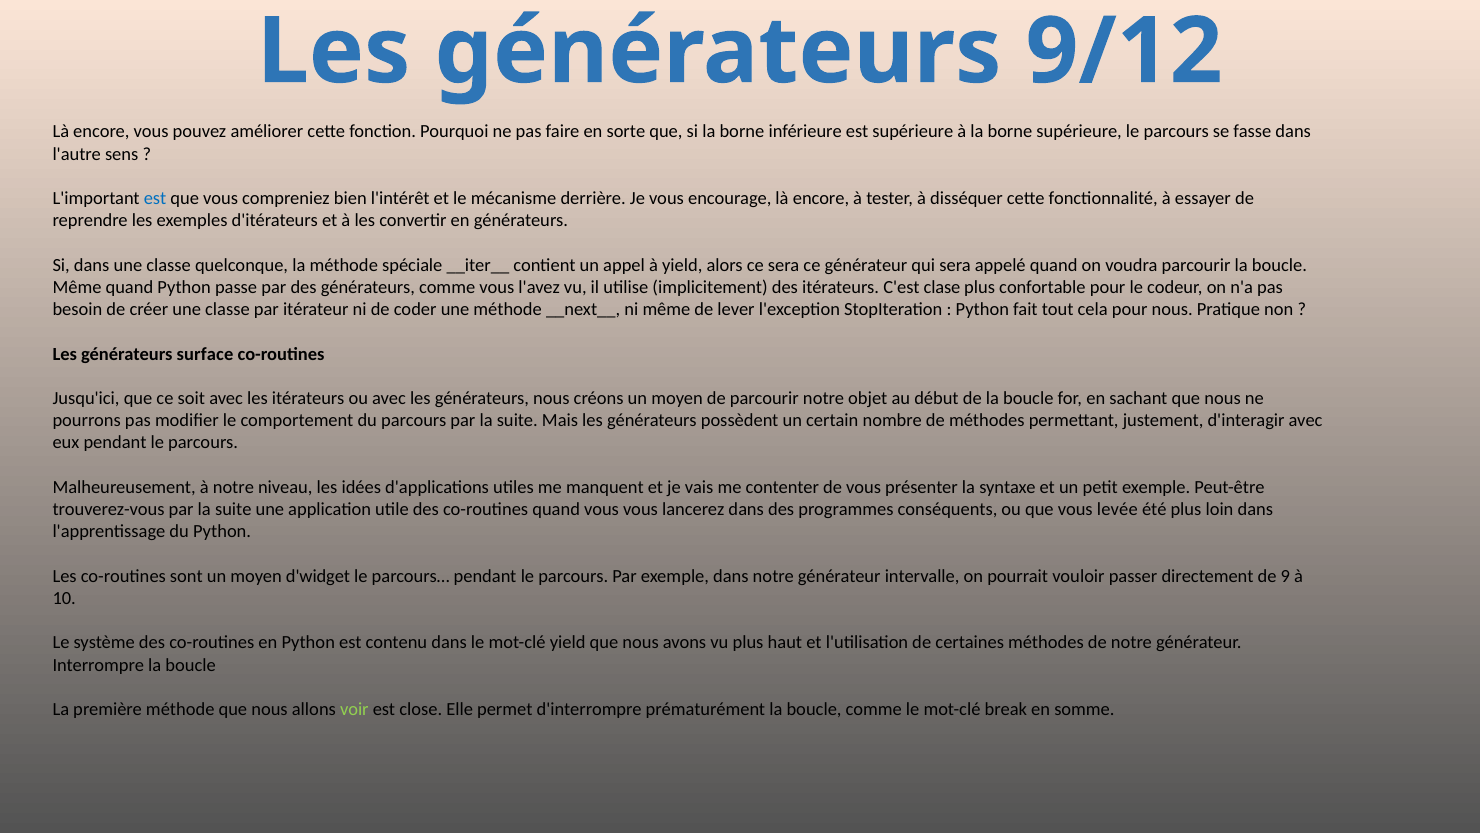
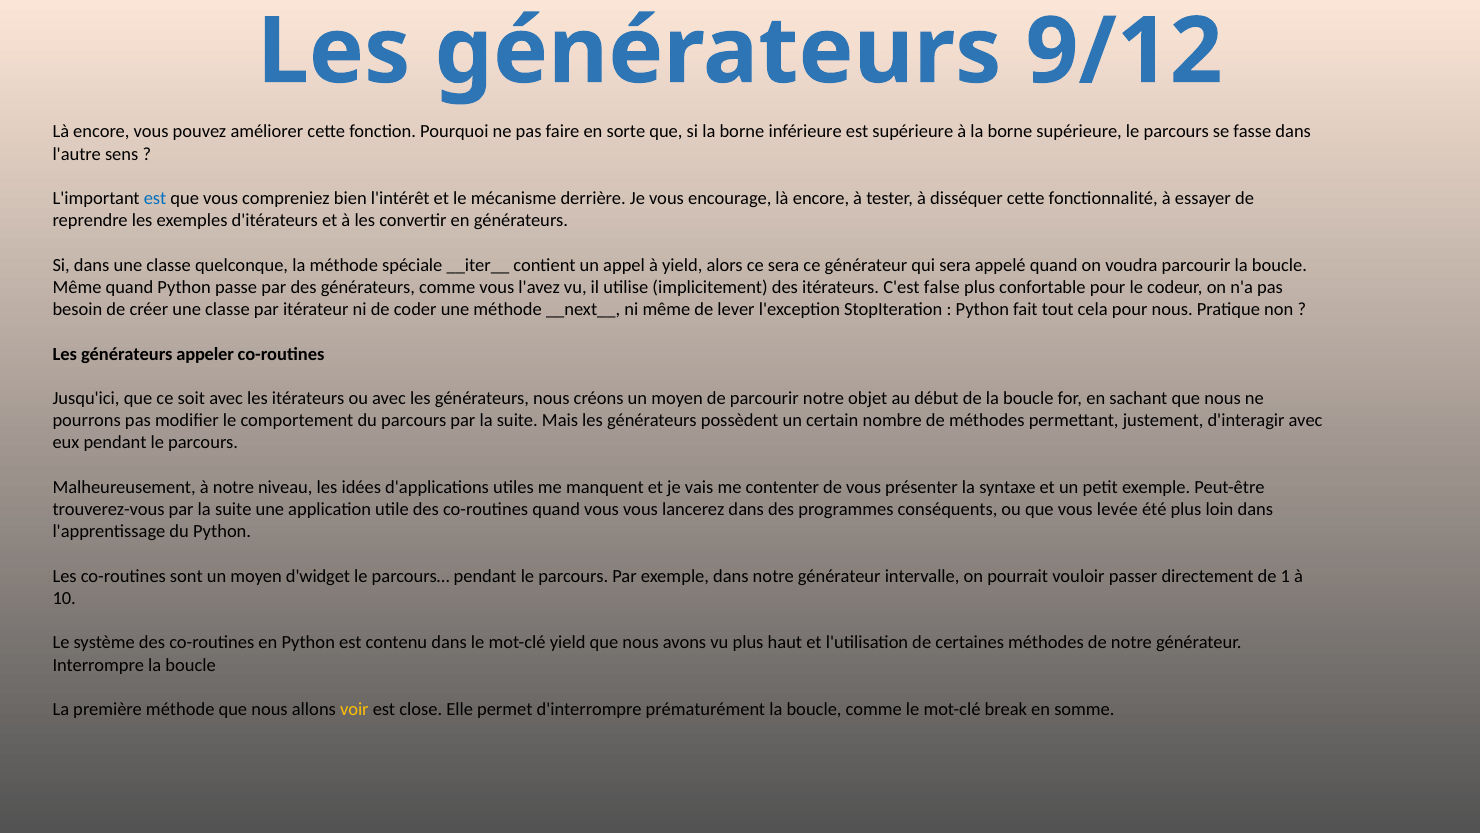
clase: clase -> false (942, 287)
surface: surface -> appeler (205, 354)
9: 9 -> 1 (1285, 576)
voir colour: light green -> yellow (354, 709)
